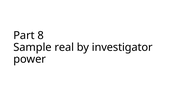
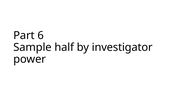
8: 8 -> 6 (41, 35)
real: real -> half (64, 47)
